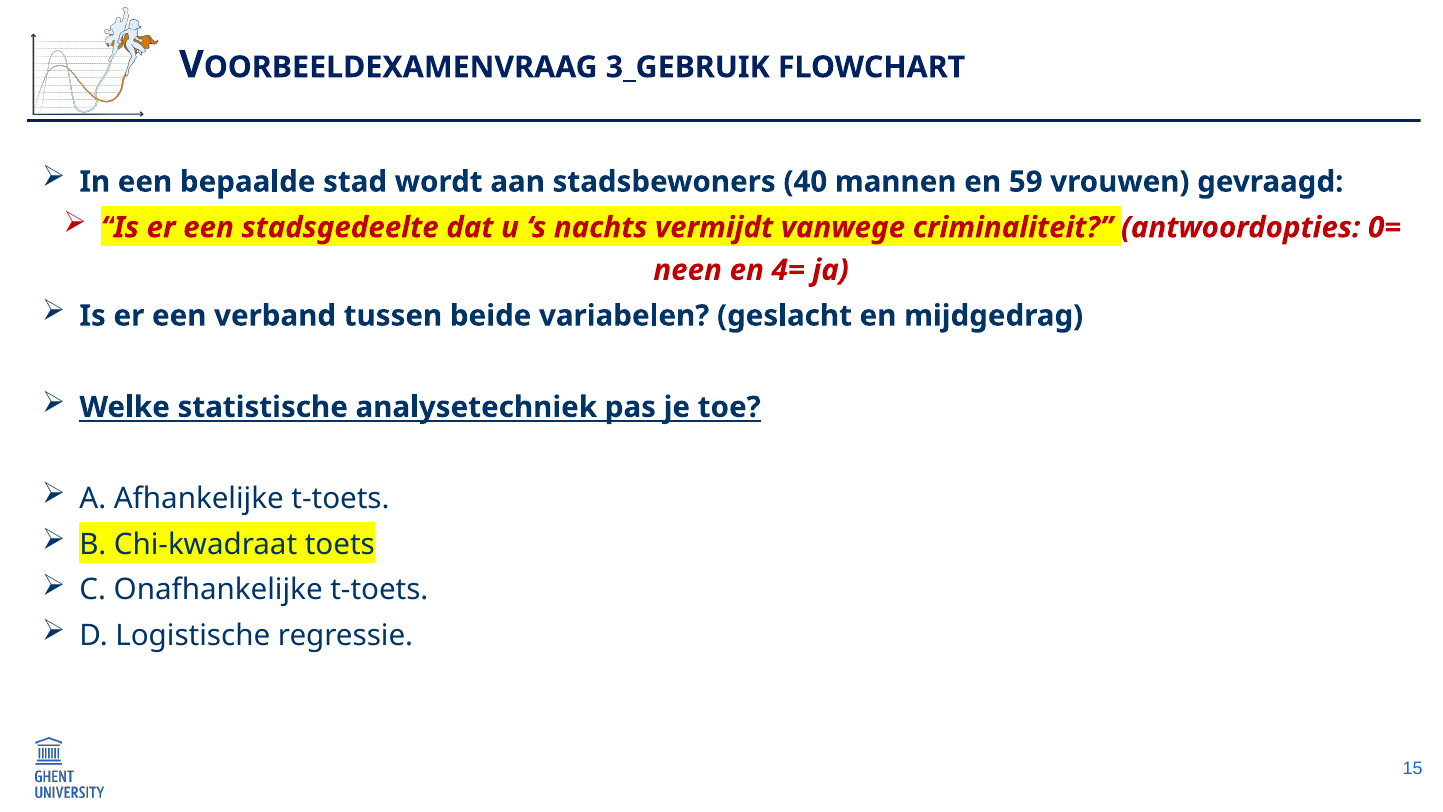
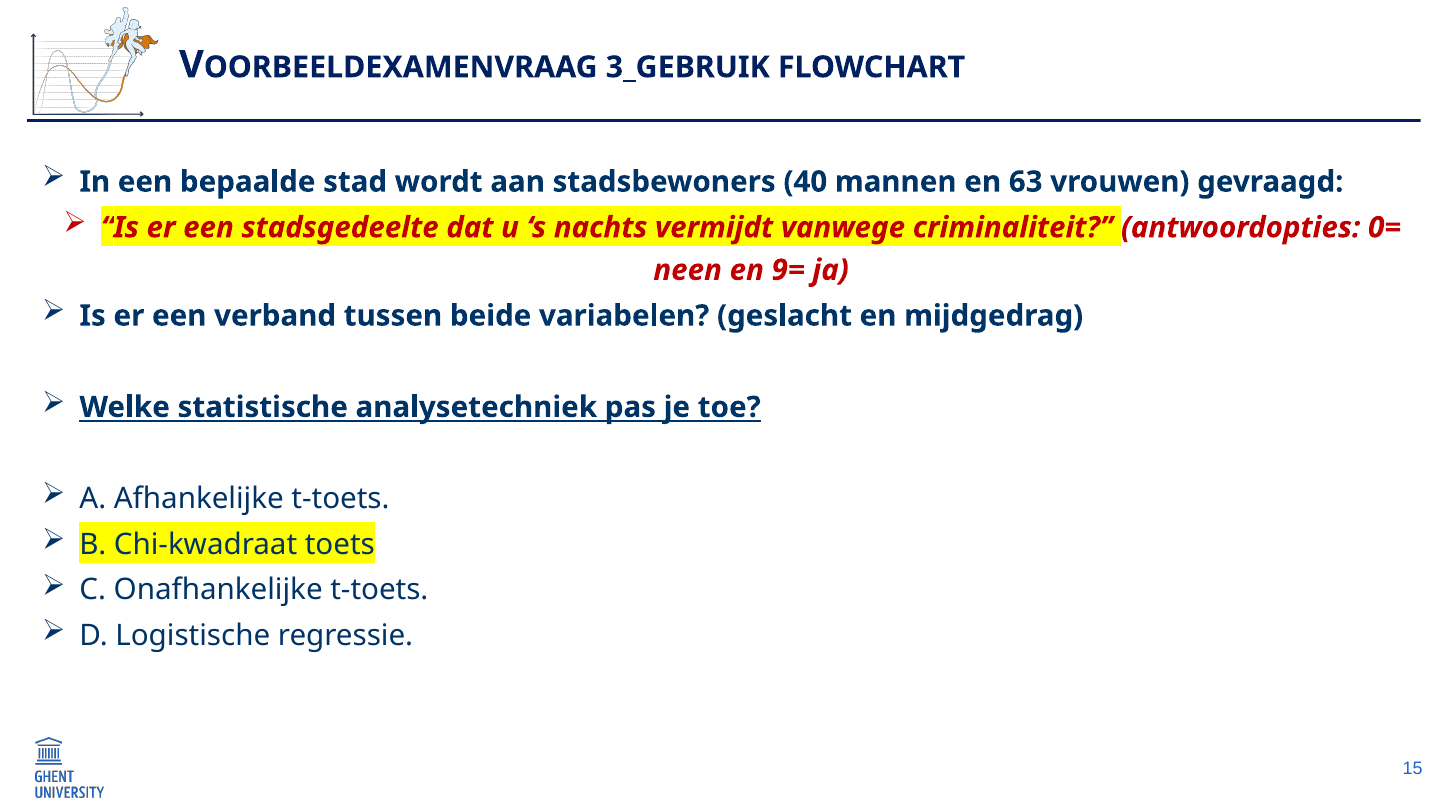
59: 59 -> 63 (1026, 182)
4=: 4= -> 9= (788, 270)
